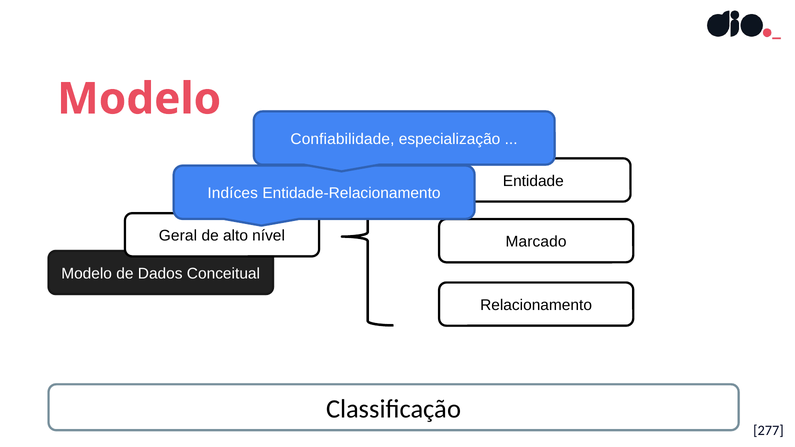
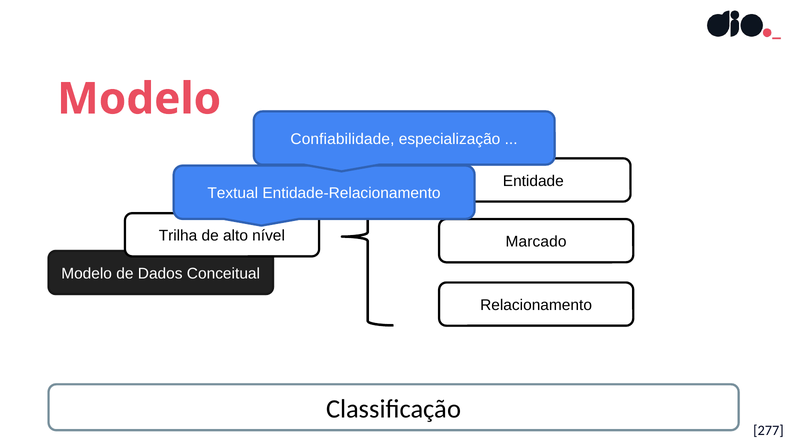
Indíces: Indíces -> Textual (233, 193)
Geral: Geral -> Trilha (178, 236)
